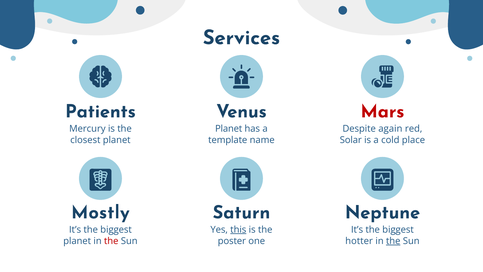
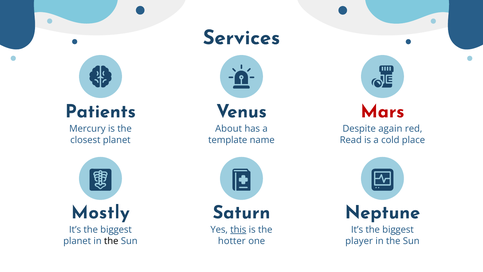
Planet: Planet -> About (229, 129)
Solar: Solar -> Read (351, 140)
the colour: red -> black (111, 241)
poster: poster -> hotter (232, 241)
hotter: hotter -> player (359, 241)
the underline: present -> none (393, 241)
